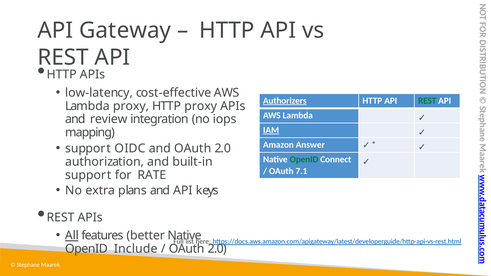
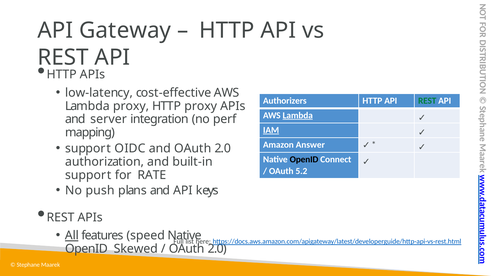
Authorizers underline: present -> none (285, 101)
Lambda underline: none -> present (298, 115)
review: review -> server (109, 119)
iops: iops -> perf (225, 119)
OpenID colour: green -> black (304, 160)
7.1: 7.1 -> 5.2 (301, 171)
extra: extra -> push (100, 191)
better: better -> speed (146, 236)
Include: Include -> Skewed (136, 249)
